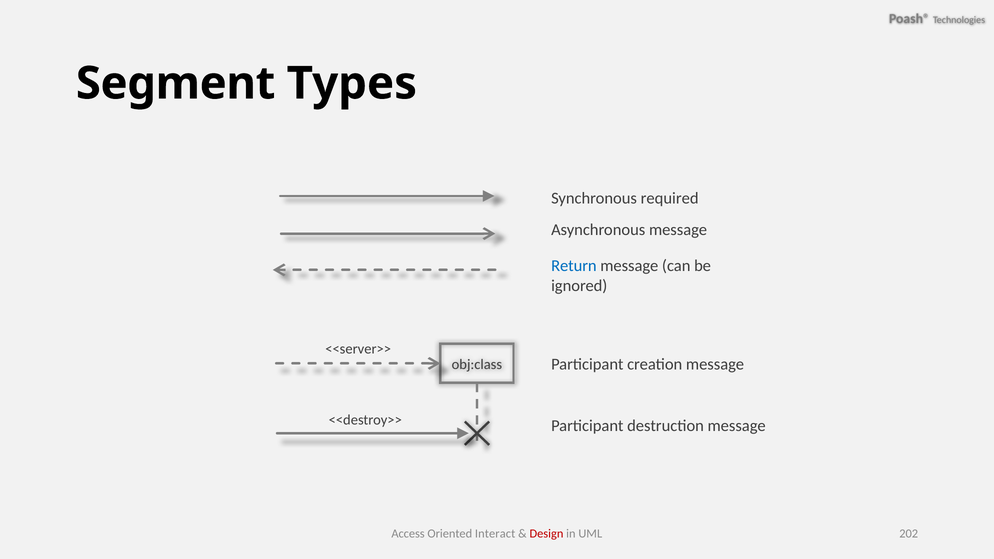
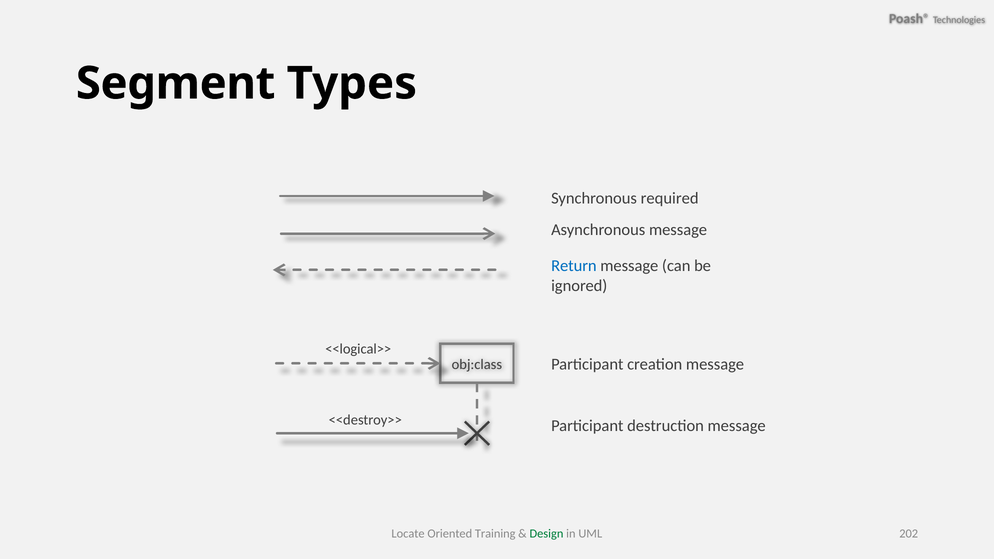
<<server>>: <<server>> -> <<logical>> (358, 349)
Access: Access -> Locate (408, 534)
Interact: Interact -> Training (495, 534)
Design colour: red -> green (546, 534)
